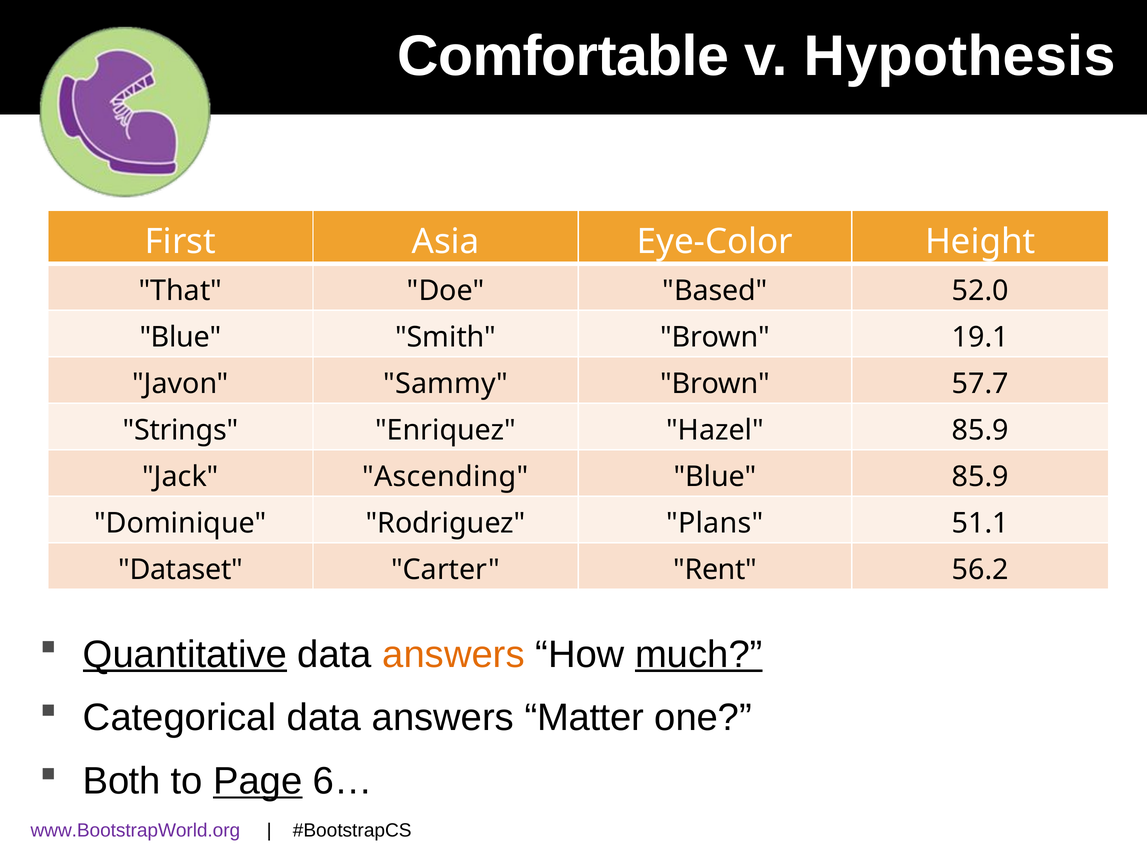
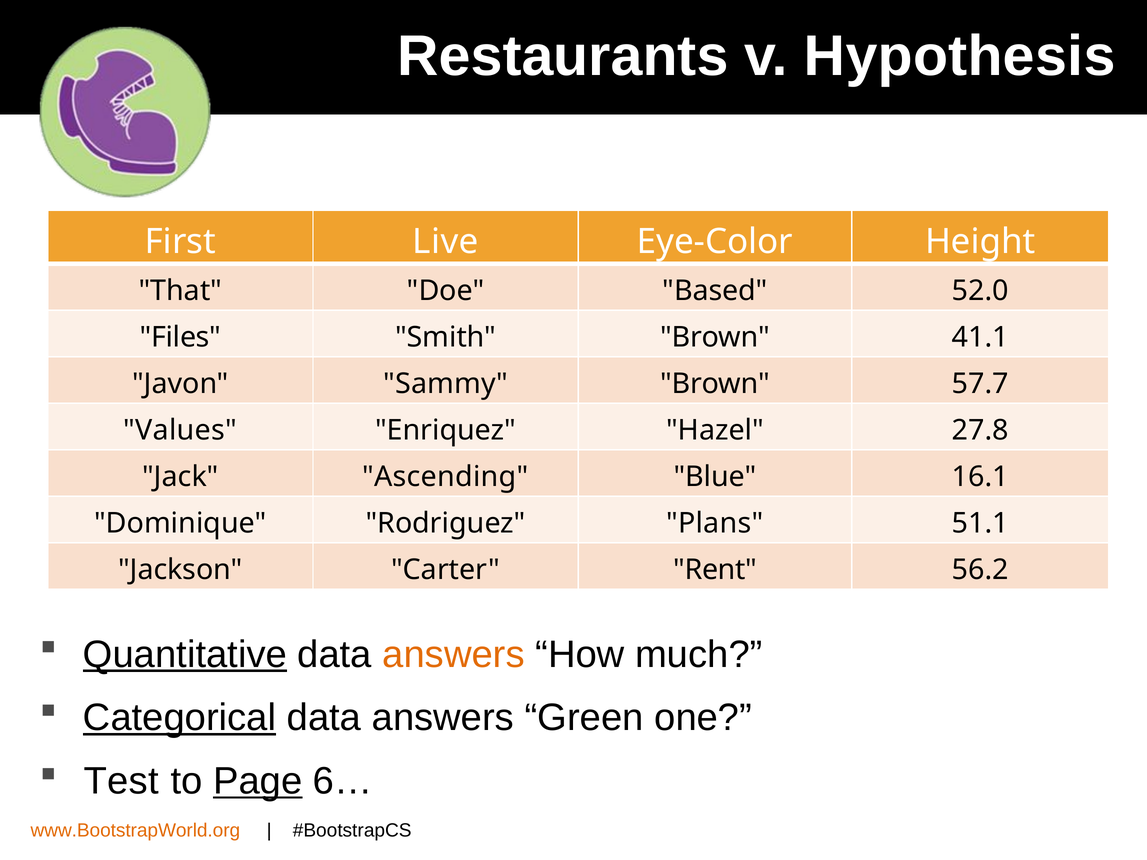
Comfortable: Comfortable -> Restaurants (563, 57)
Asia: Asia -> Live (445, 242)
Blue: Blue -> Files (180, 337)
19.1: 19.1 -> 41.1 (980, 337)
Strings: Strings -> Values (180, 430)
Hazel 85.9: 85.9 -> 27.8 (980, 430)
Blue 85.9: 85.9 -> 16.1 (980, 477)
Dataset: Dataset -> Jackson (180, 570)
much underline: present -> none (699, 655)
Categorical underline: none -> present (180, 718)
Matter: Matter -> Green (584, 718)
Both: Both -> Test (121, 781)
www.BootstrapWorld.org colour: purple -> orange (135, 831)
